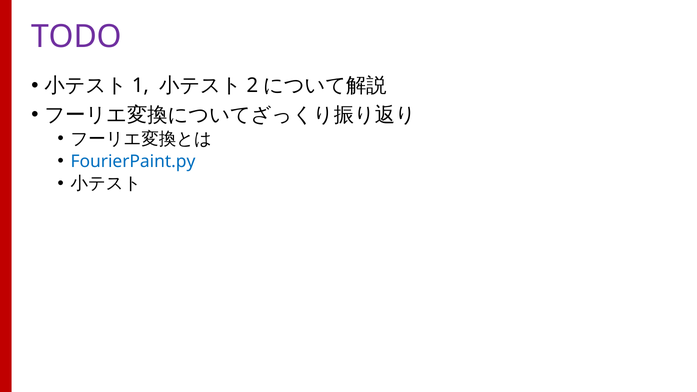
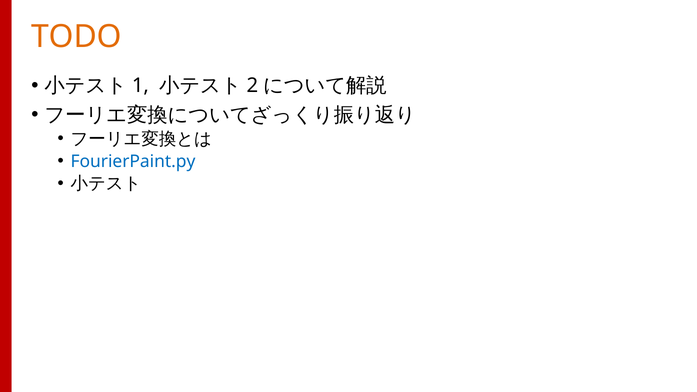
TODO colour: purple -> orange (77, 37)
